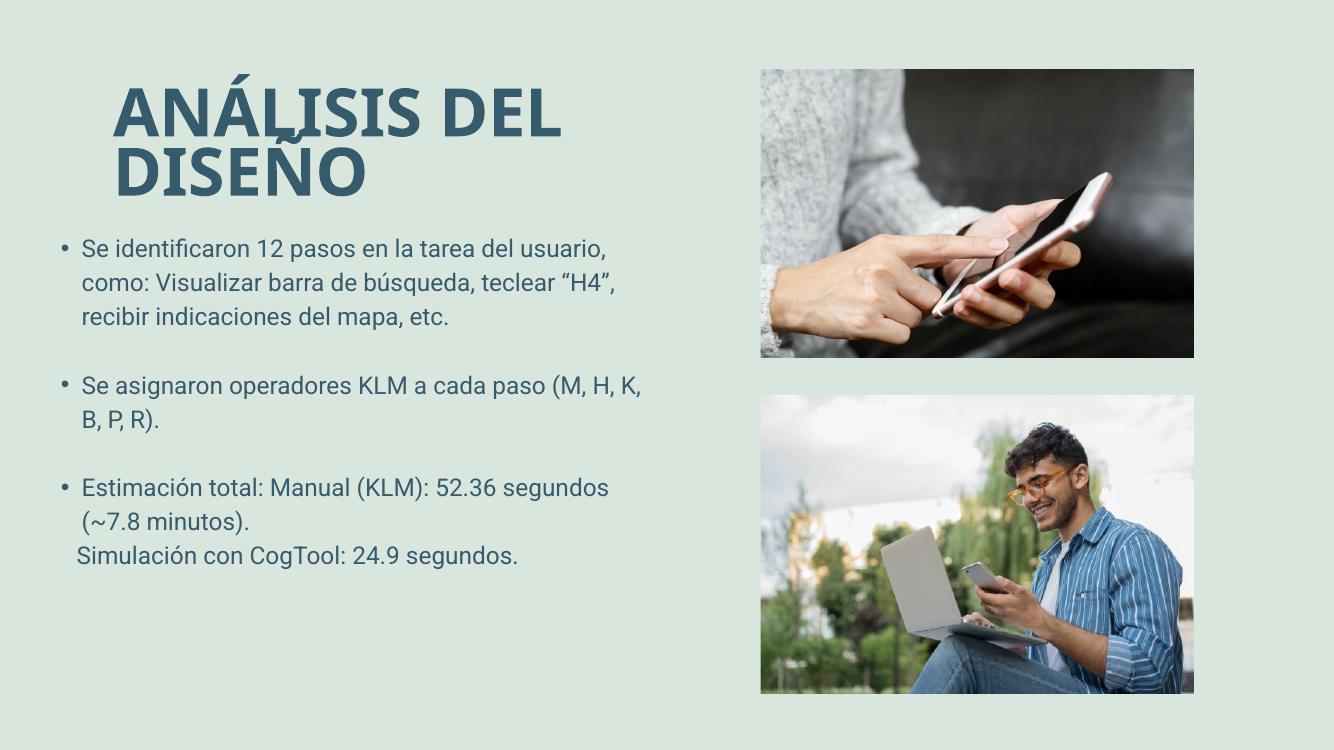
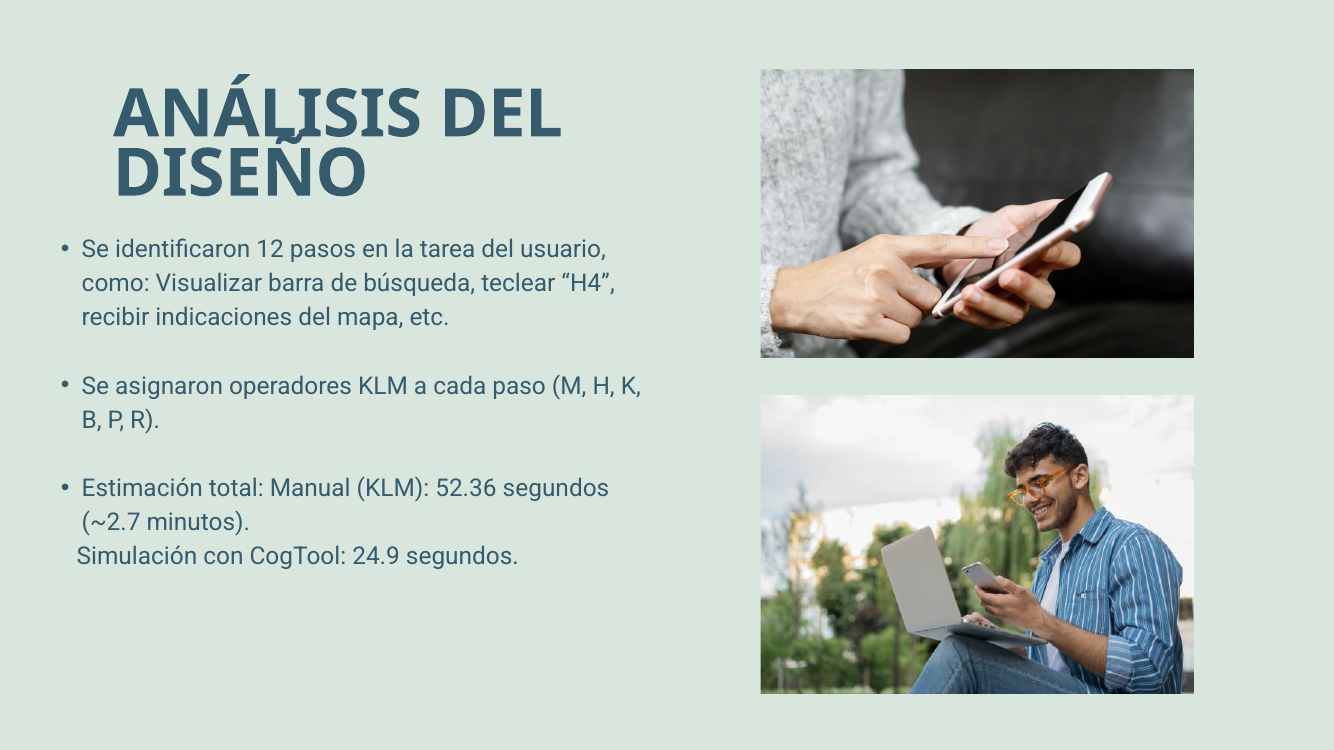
~7.8: ~7.8 -> ~2.7 (111, 523)
